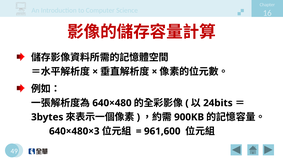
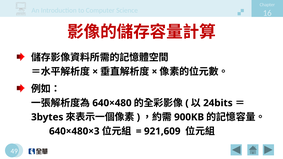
961,600: 961,600 -> 921,609 (162, 131)
